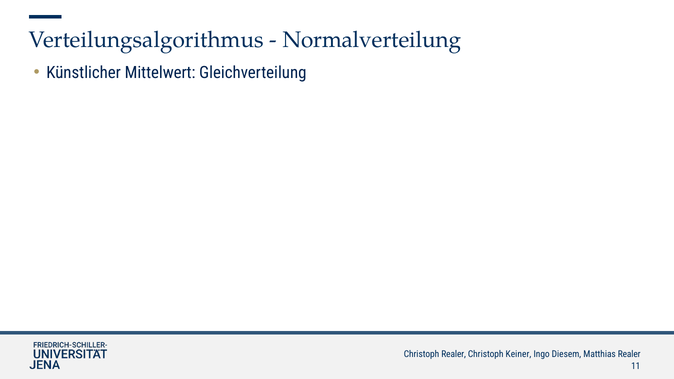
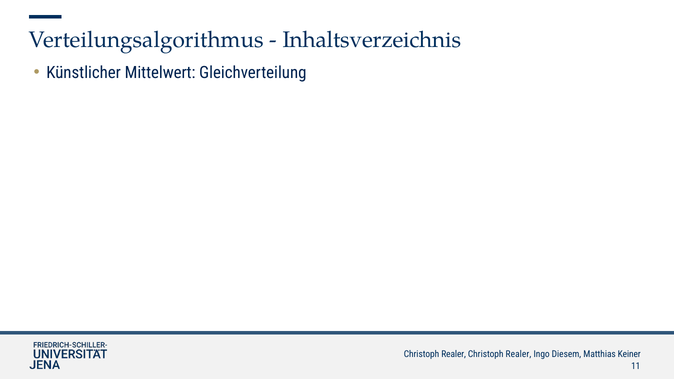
Normalverteilung: Normalverteilung -> Inhaltsverzeichnis (372, 40)
Keiner: Keiner -> Realer (518, 354)
Matthias Realer: Realer -> Keiner (629, 354)
